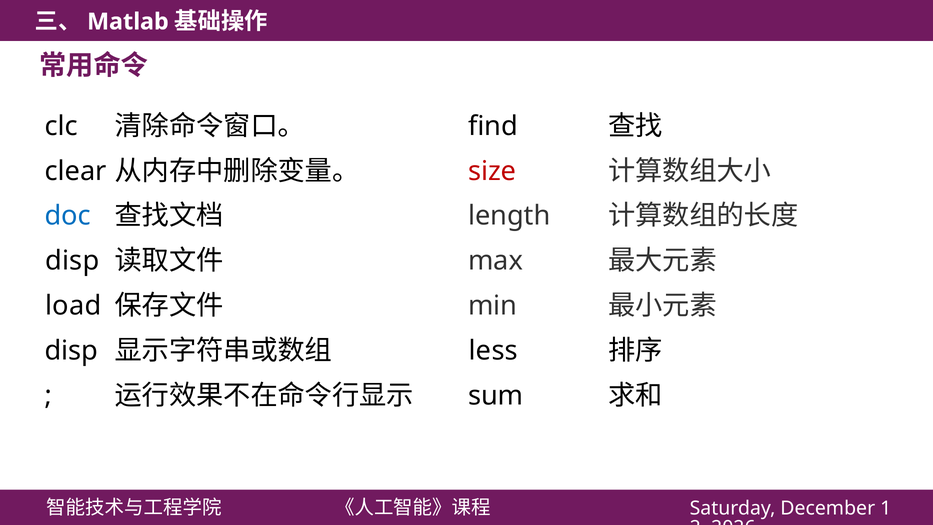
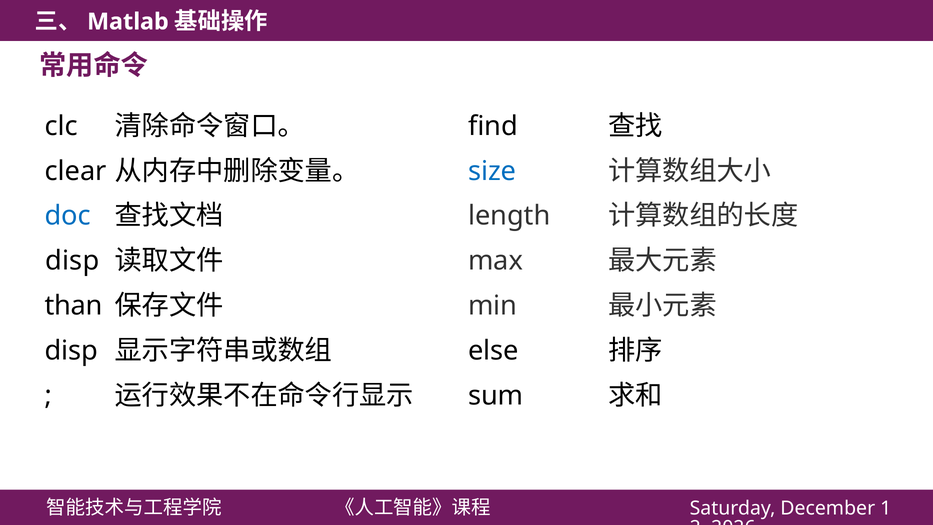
size colour: red -> blue (492, 171)
load: load -> than (73, 306)
less: less -> else (493, 351)
